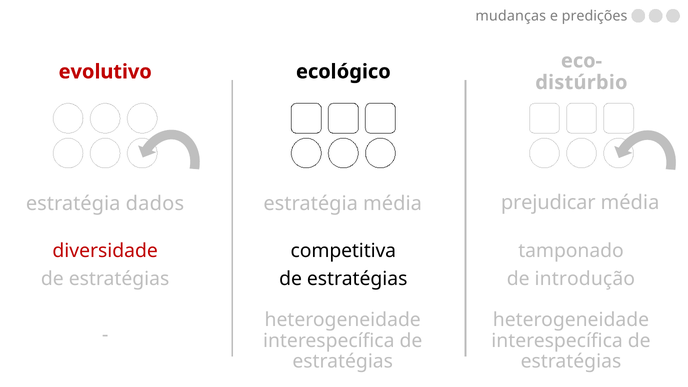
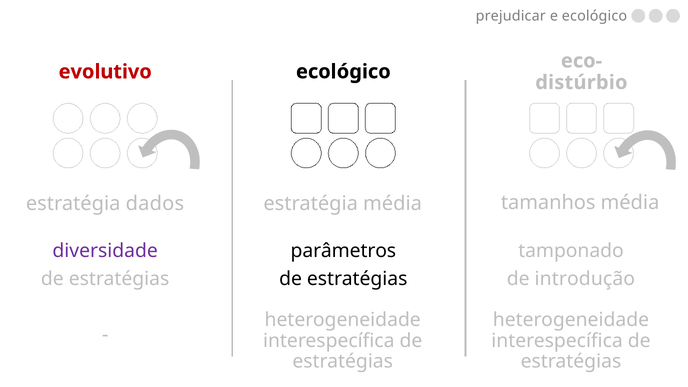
mudanças: mudanças -> prejudicar (511, 16)
e predições: predições -> ecológico (594, 16)
prejudicar: prejudicar -> tamanhos (548, 203)
diversidade colour: red -> purple (105, 251)
competitiva: competitiva -> parâmetros (343, 251)
